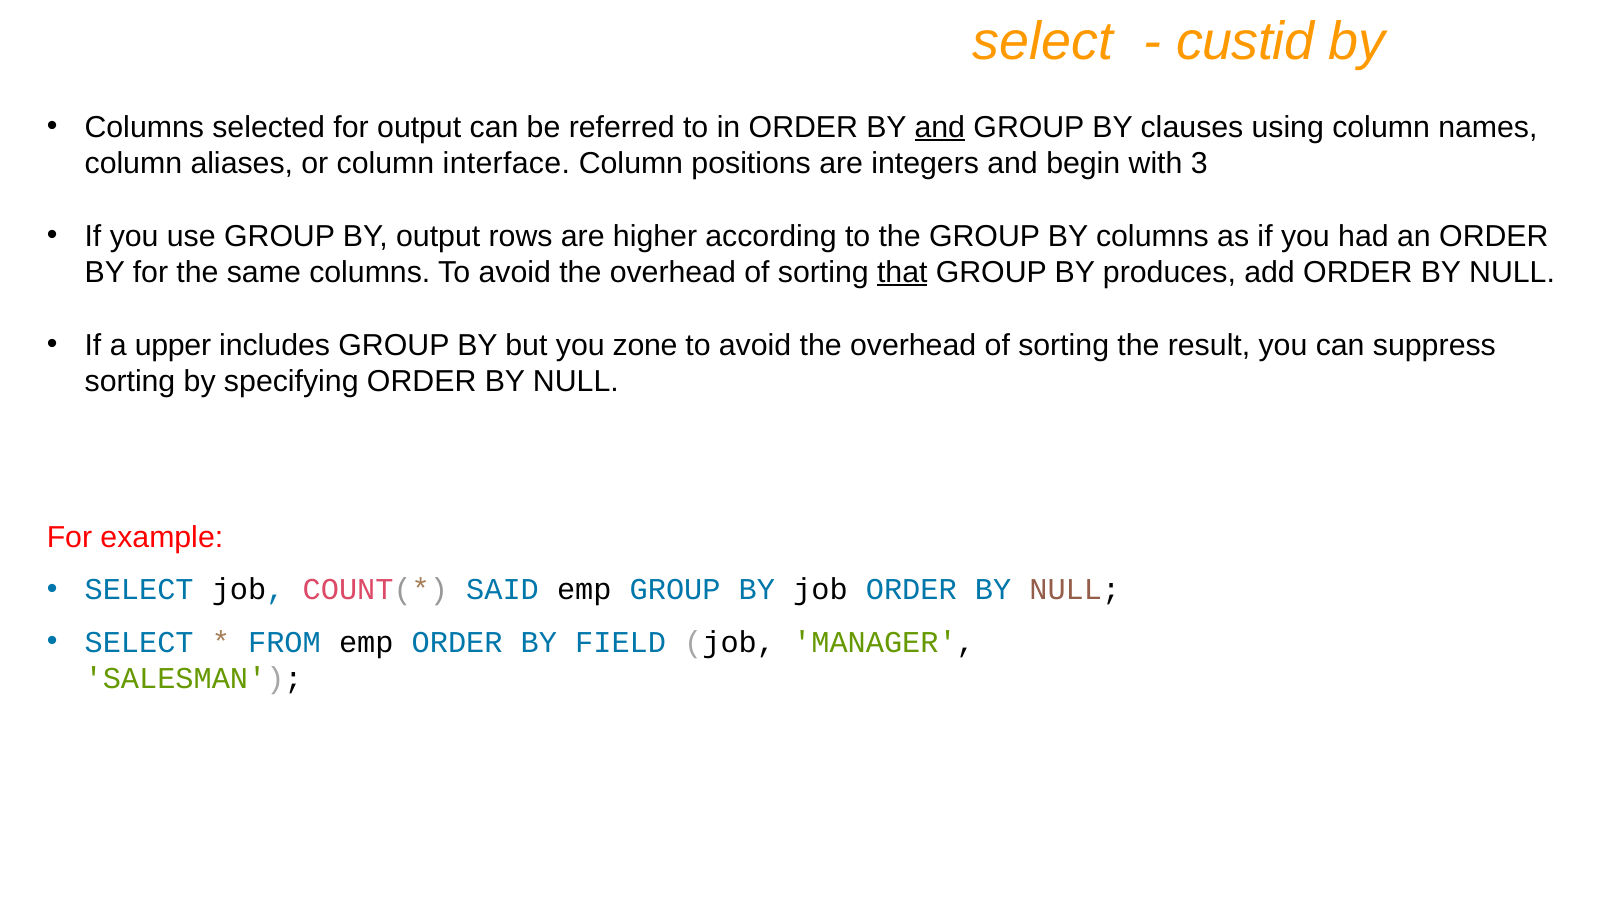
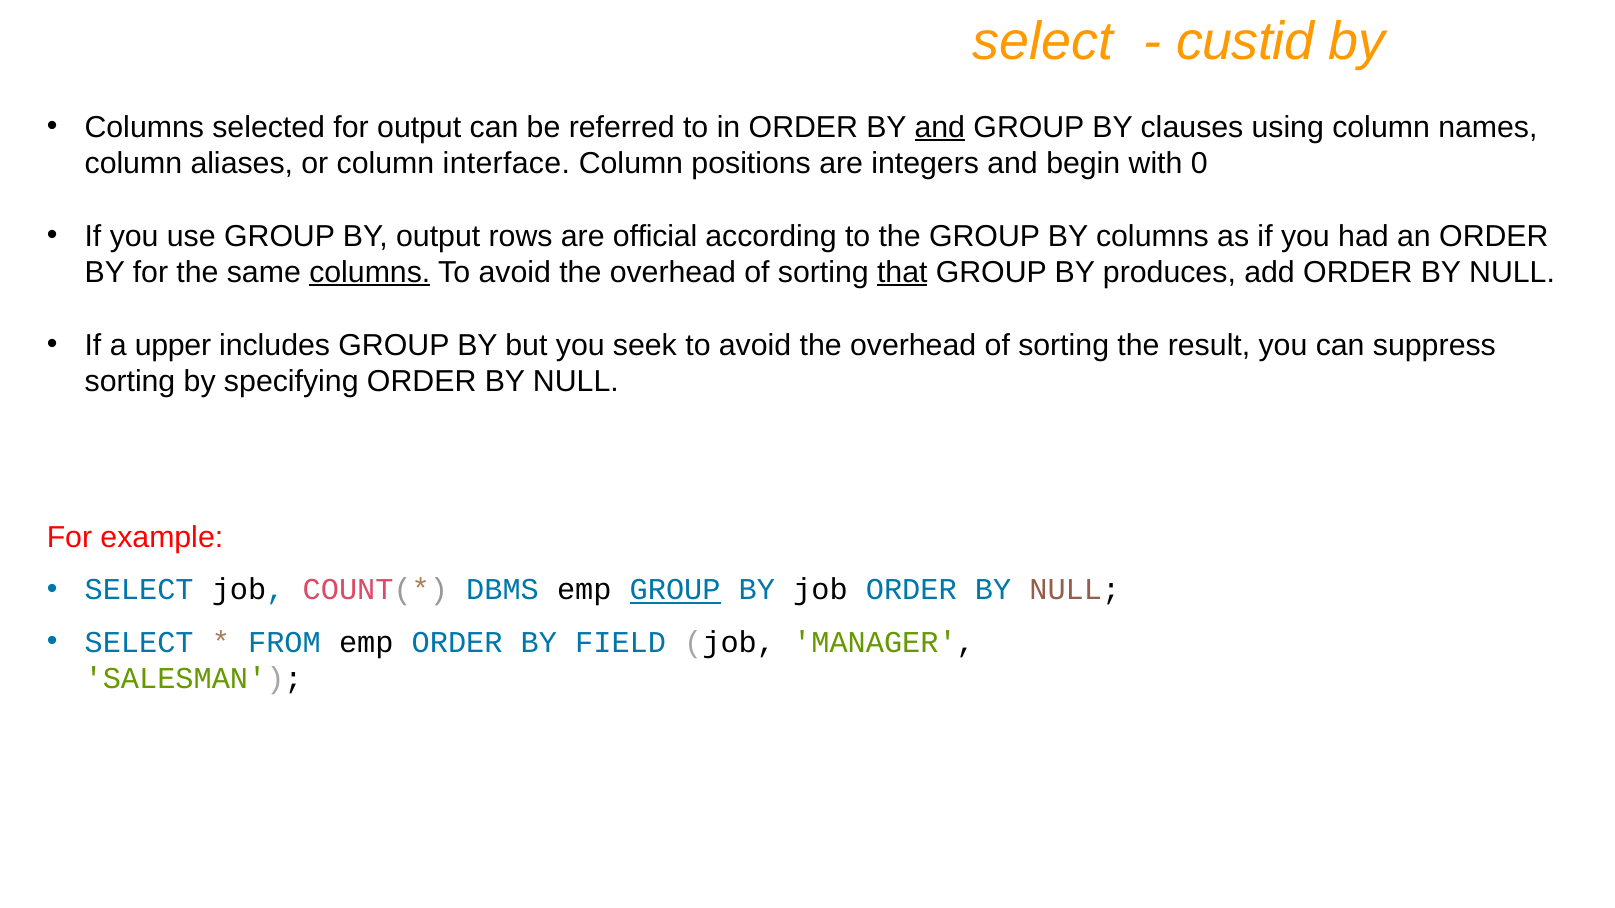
3: 3 -> 0 (1199, 163)
higher: higher -> official (655, 236)
columns underline: none -> present (370, 273)
zone: zone -> seek (645, 345)
SAID: SAID -> DBMS (503, 590)
GROUP underline: none -> present (675, 590)
